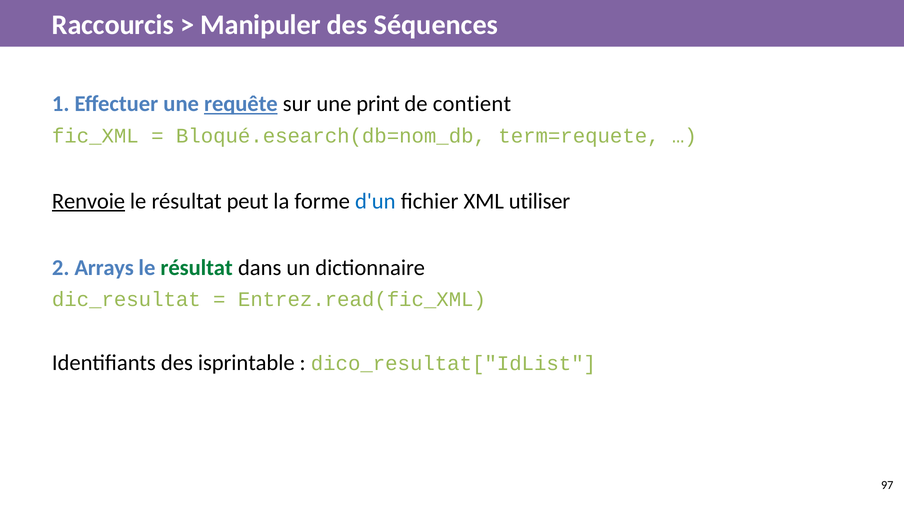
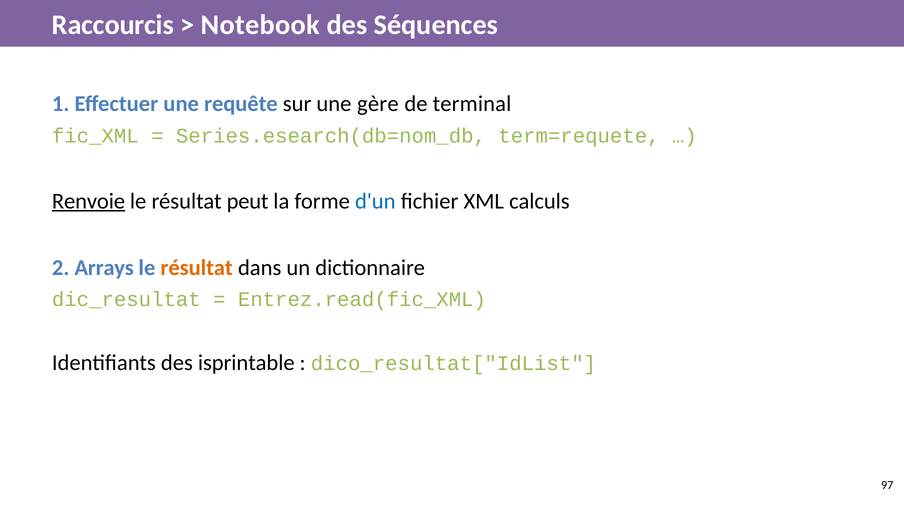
Manipuler: Manipuler -> Notebook (260, 25)
requête underline: present -> none (241, 104)
print: print -> gère (378, 104)
contient: contient -> terminal (472, 104)
Bloqué.esearch(db=nom_db: Bloqué.esearch(db=nom_db -> Series.esearch(db=nom_db (331, 136)
utiliser: utiliser -> calculs (539, 201)
résultat colour: green -> orange (197, 267)
